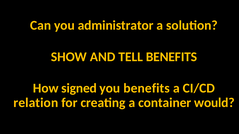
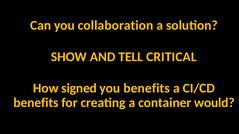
administrator: administrator -> collaboration (116, 25)
TELL BENEFITS: BENEFITS -> CRITICAL (171, 57)
relation: relation -> benefits (36, 103)
